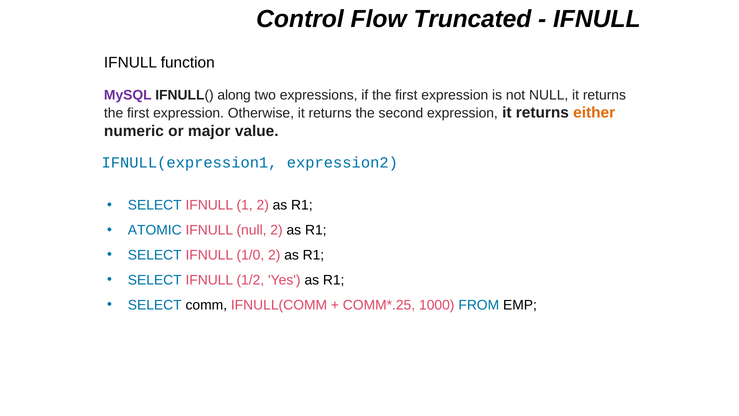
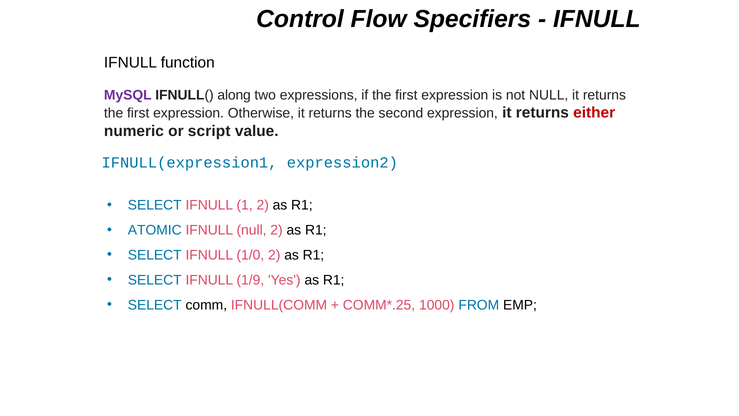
Truncated: Truncated -> Specifiers (472, 19)
either colour: orange -> red (594, 113)
major: major -> script (209, 131)
1/2: 1/2 -> 1/9 (250, 280)
